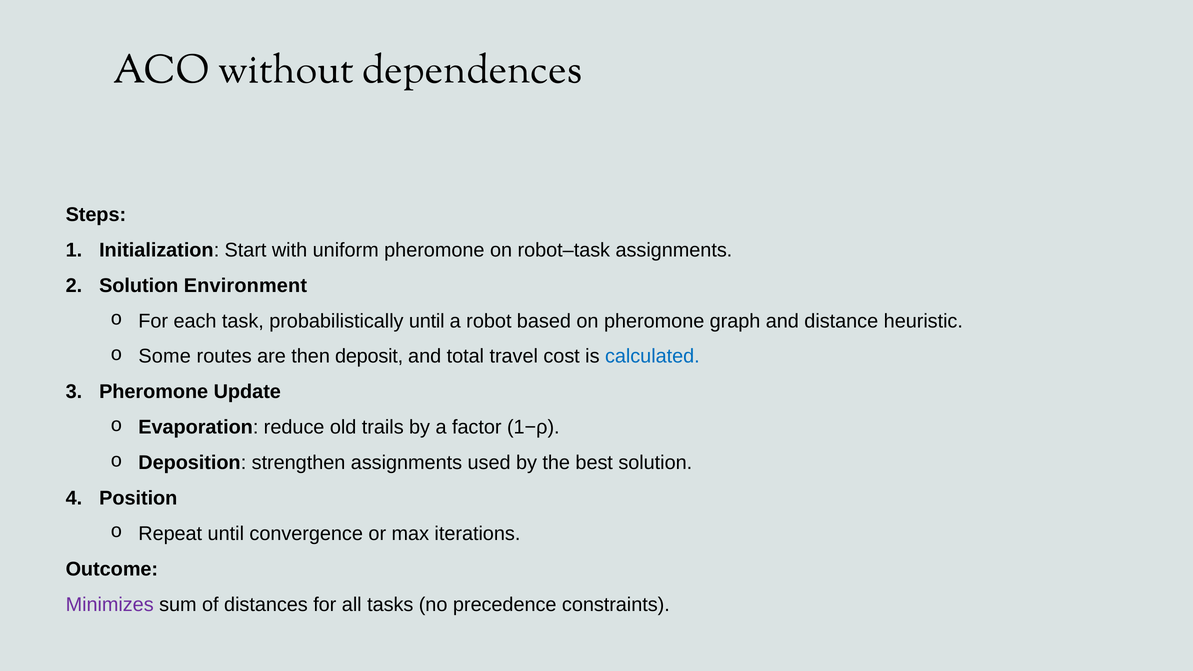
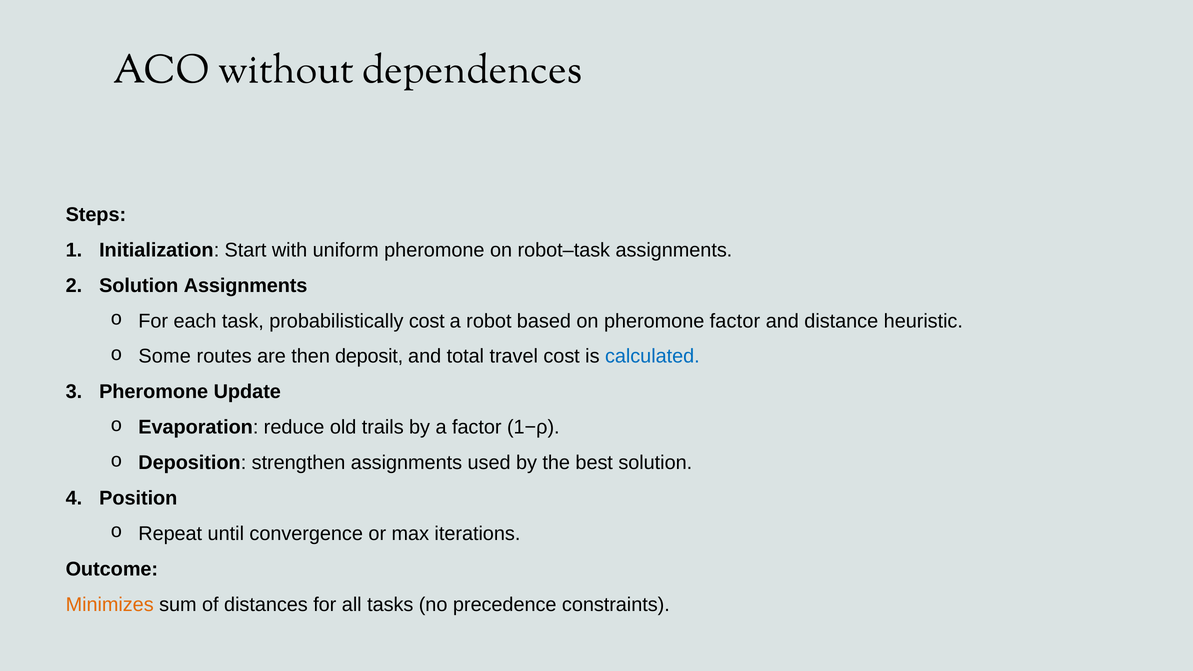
Solution Environment: Environment -> Assignments (246, 286)
probabilistically until: until -> cost (427, 321)
pheromone graph: graph -> factor (735, 321)
Minimizes colour: purple -> orange (110, 605)
